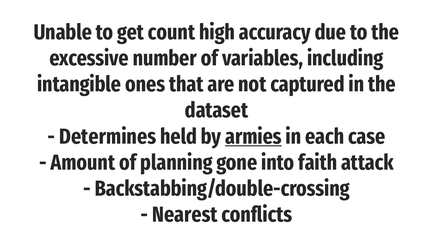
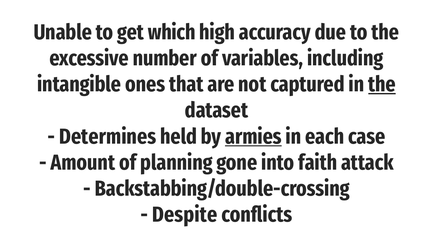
count: count -> which (172, 32)
the underline: none -> present (382, 84)
Nearest: Nearest -> Despite (185, 214)
